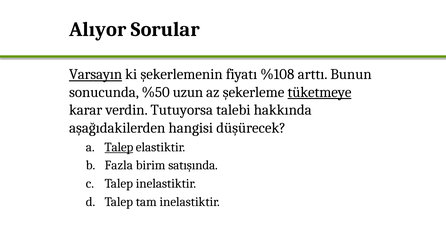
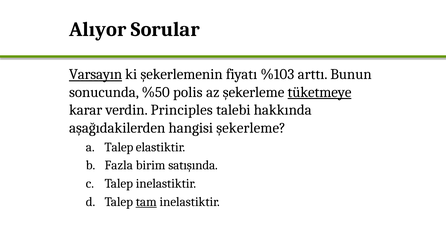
%108: %108 -> %103 (277, 74)
uzun: uzun -> polis (188, 92)
Tutuyorsa: Tutuyorsa -> Principles (182, 110)
hangisi düşürecek: düşürecek -> şekerleme (251, 128)
Talep underline: present -> none (119, 147)
tam underline: none -> present (146, 202)
